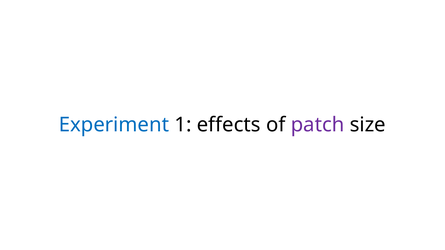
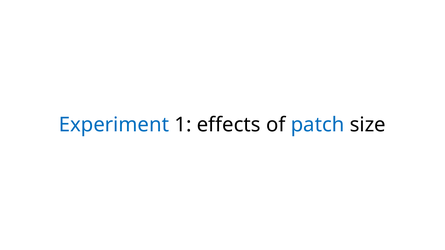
patch colour: purple -> blue (318, 125)
